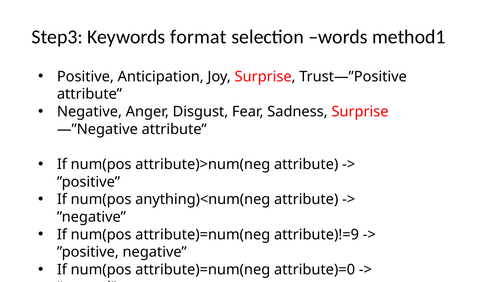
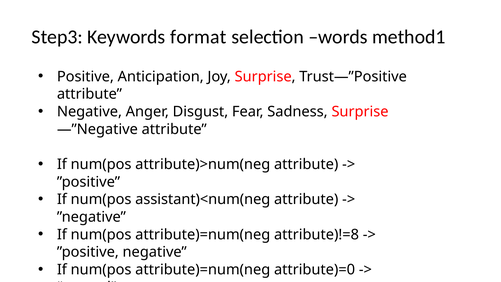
anything)<num(neg: anything)<num(neg -> assistant)<num(neg (203, 199)
attribute)!=9: attribute)!=9 -> attribute)!=8 (317, 234)
